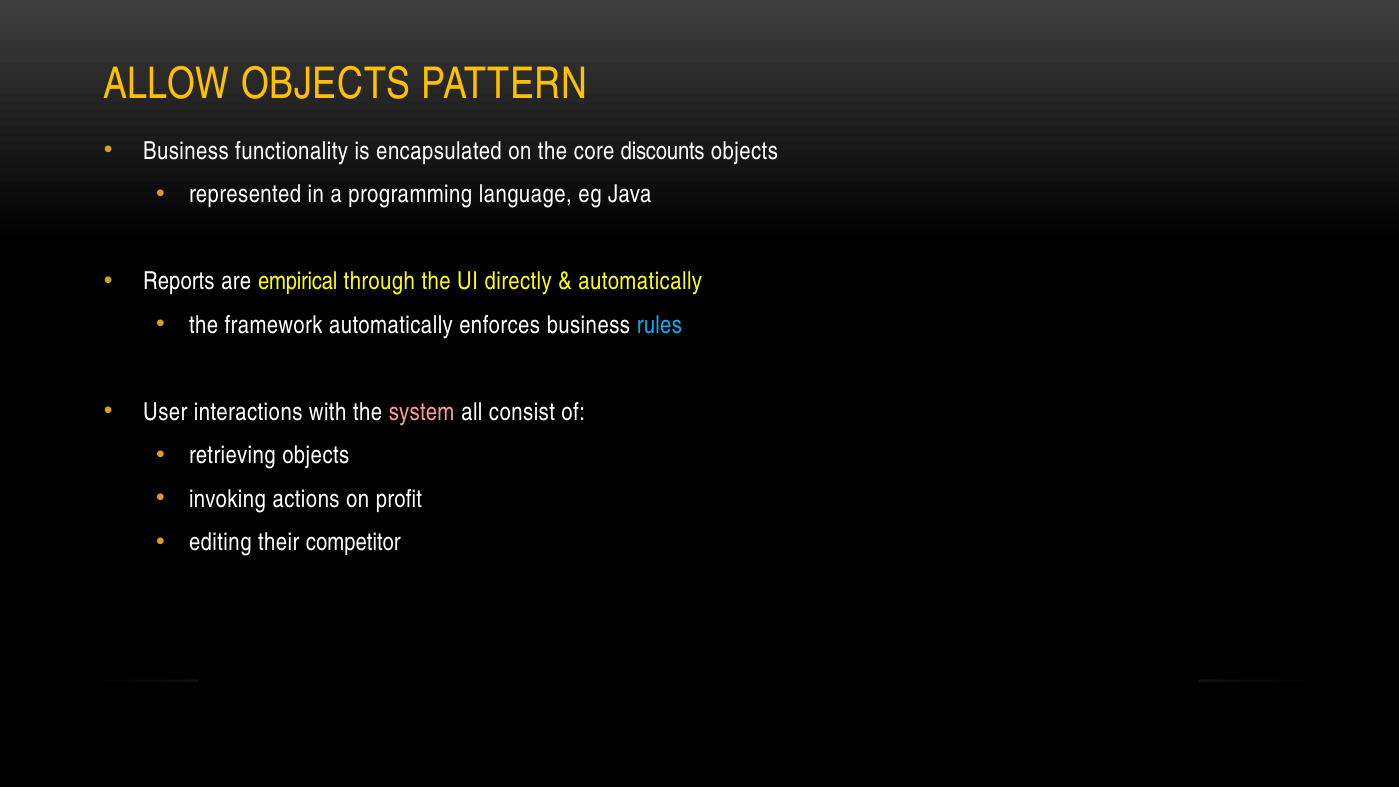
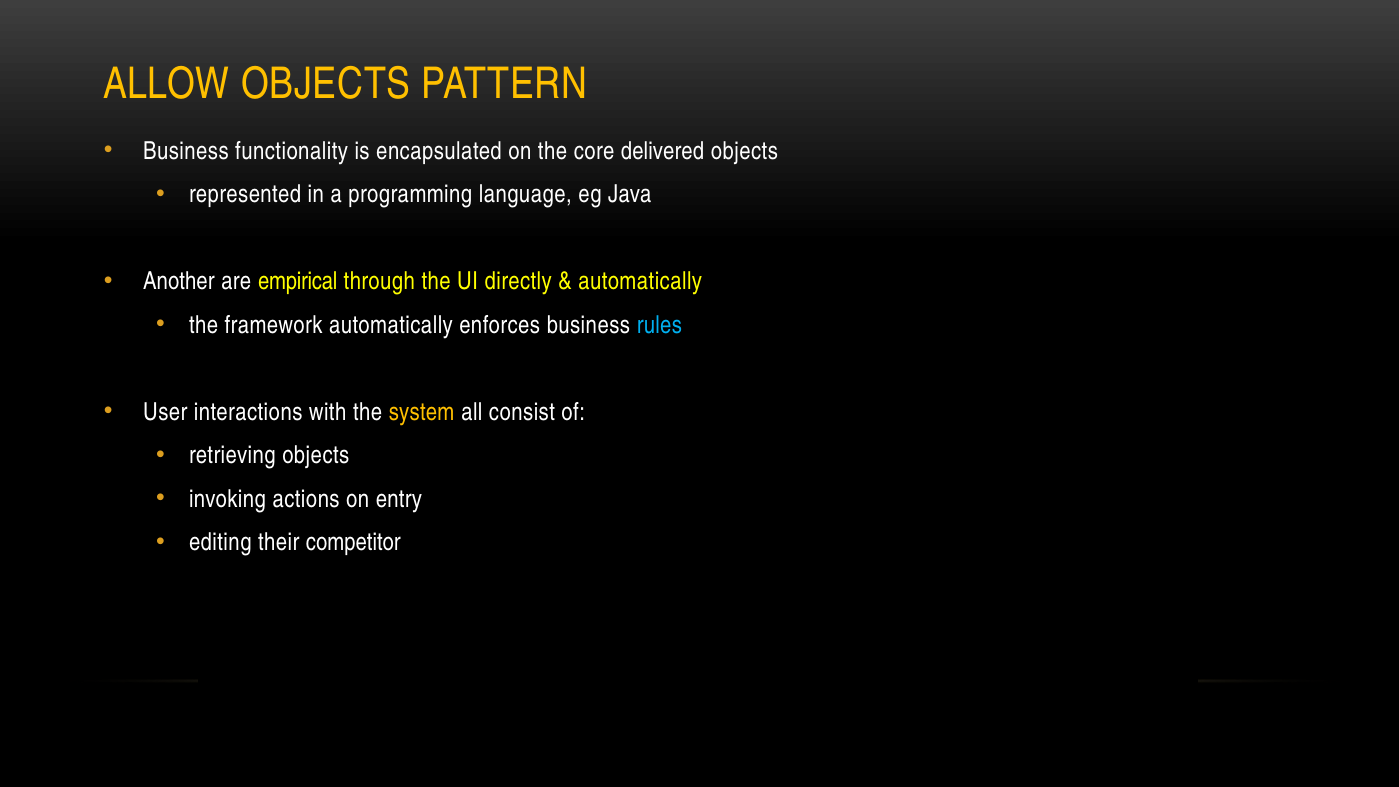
discounts: discounts -> delivered (663, 151)
Reports: Reports -> Another (179, 282)
system colour: pink -> yellow (422, 412)
profit: profit -> entry (399, 499)
